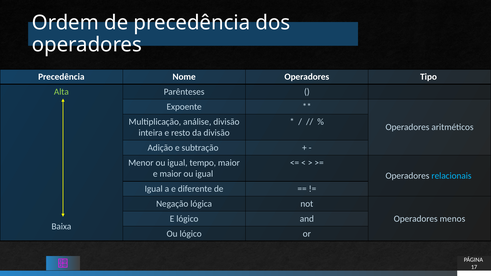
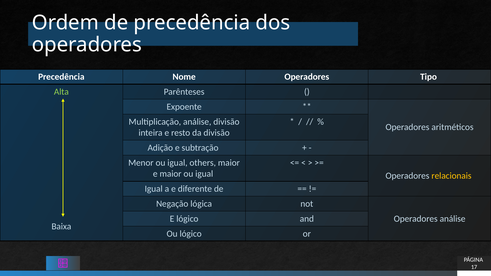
tempo: tempo -> others (203, 163)
relacionais colour: light blue -> yellow (451, 176)
Operadores menos: menos -> análise (453, 219)
